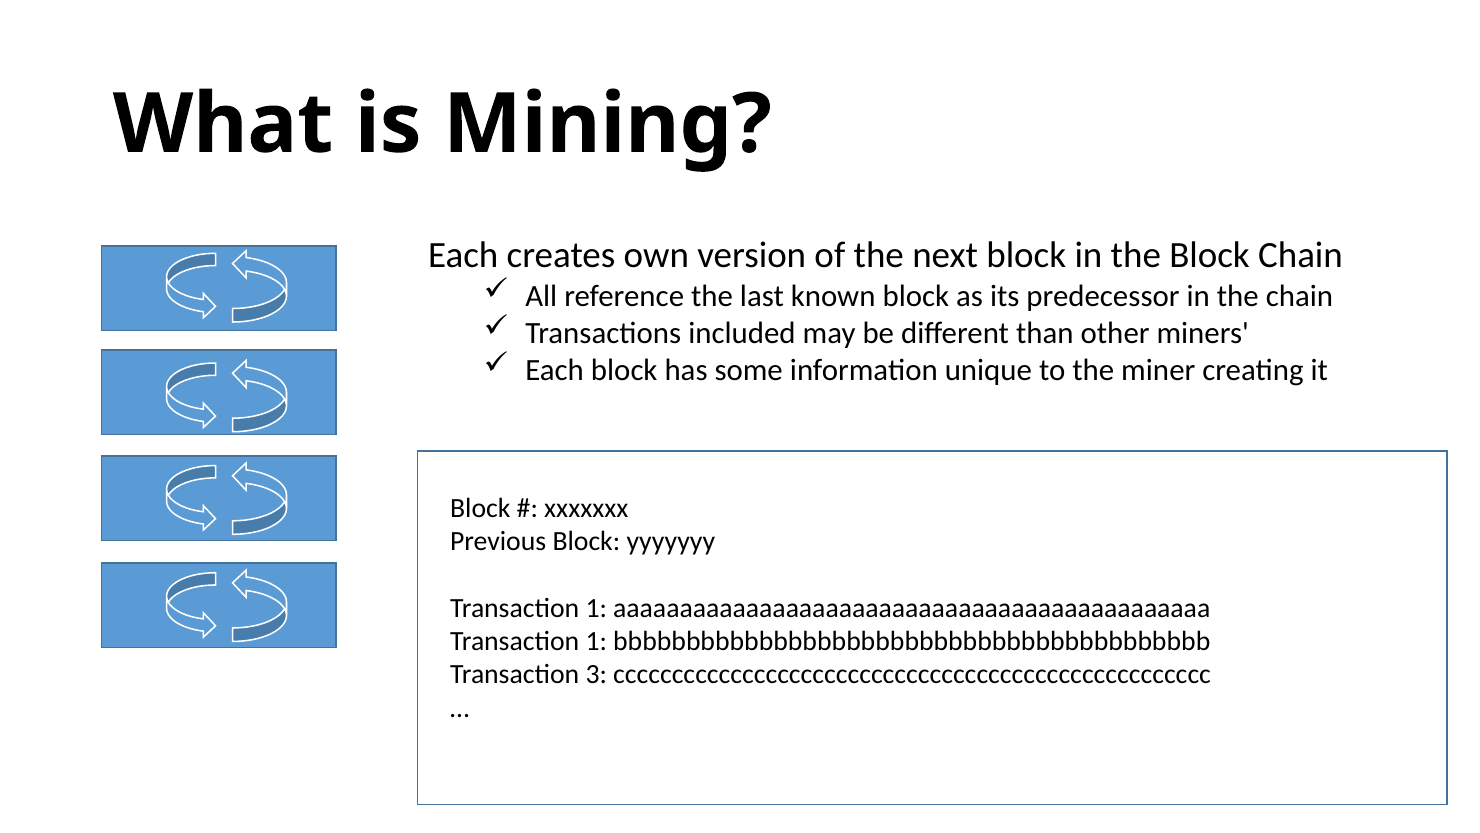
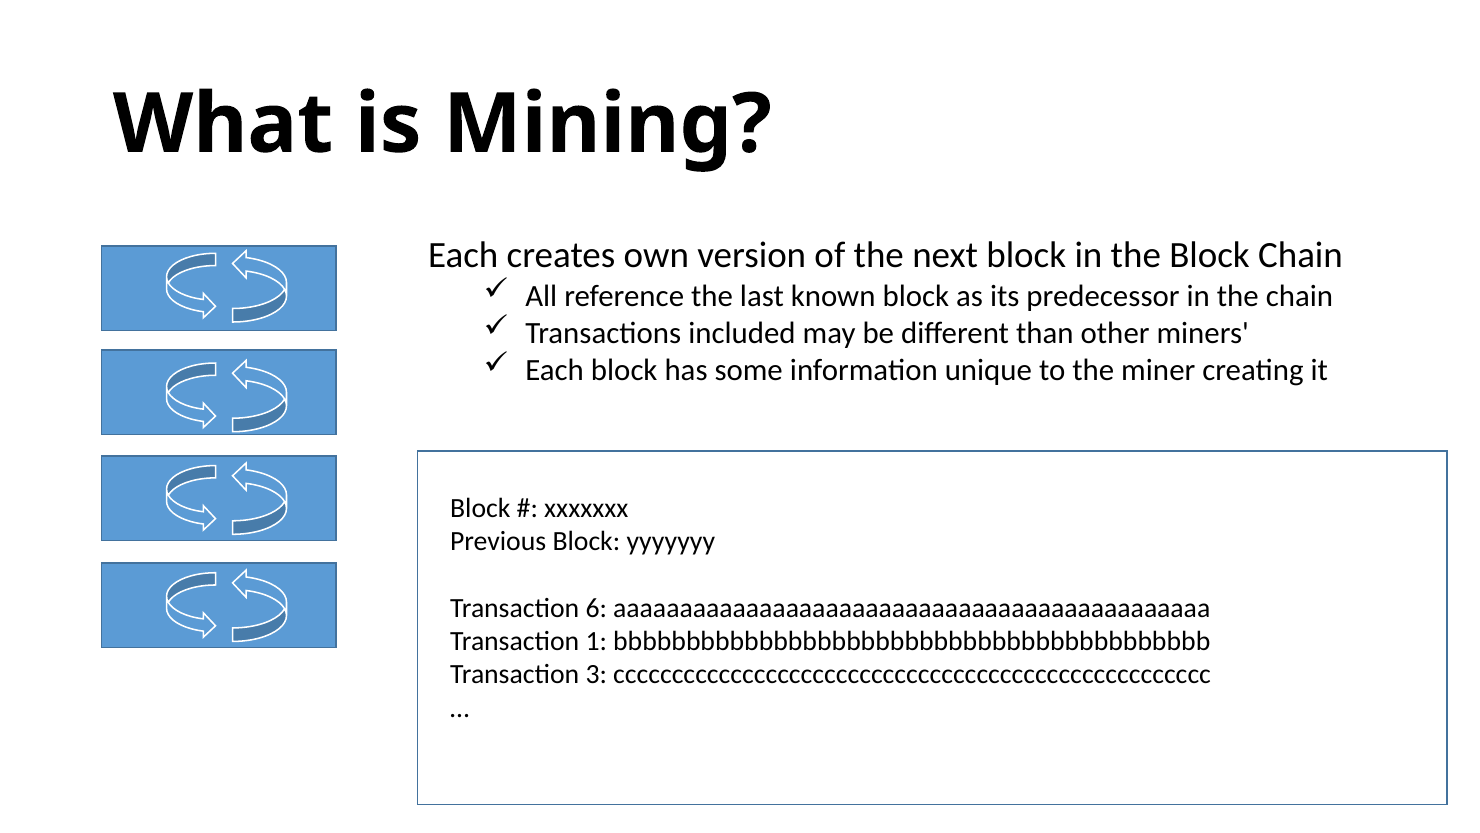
1: 1 -> 6 (596, 608)
